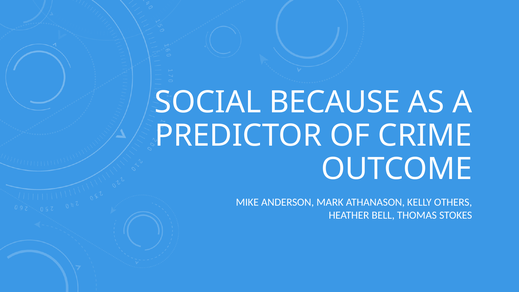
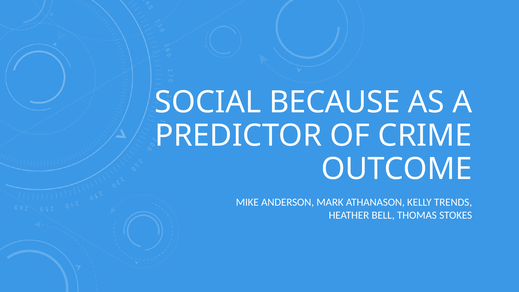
OTHERS: OTHERS -> TRENDS (453, 202)
